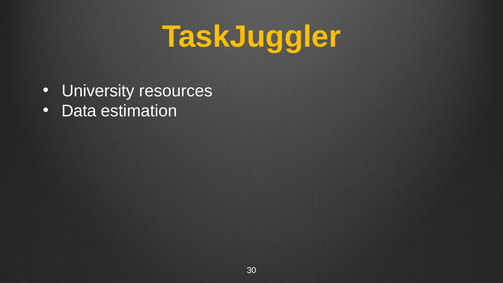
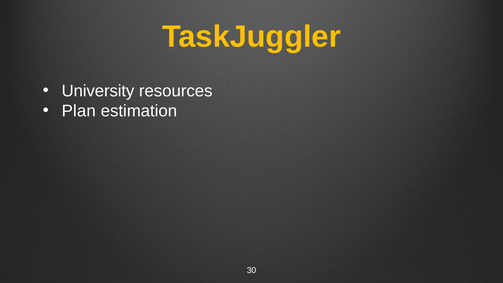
Data: Data -> Plan (79, 111)
